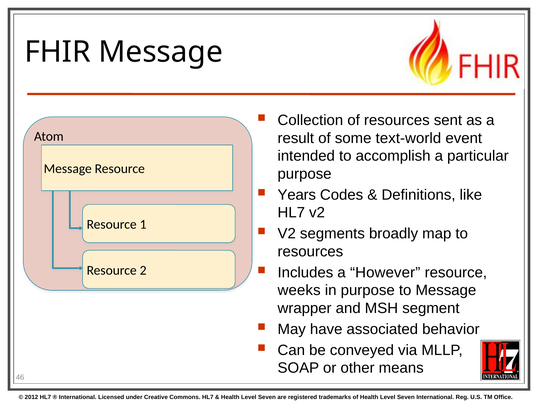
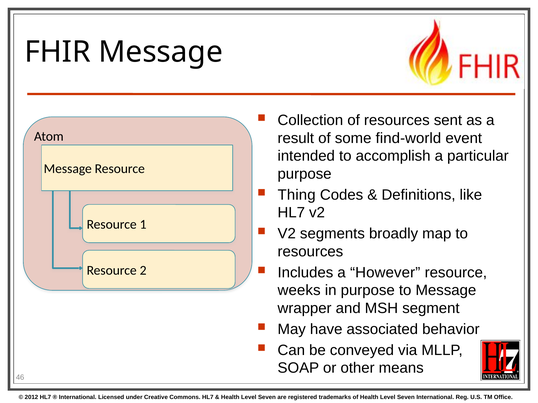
text-world: text-world -> find-world (408, 138)
Years: Years -> Thing (297, 195)
